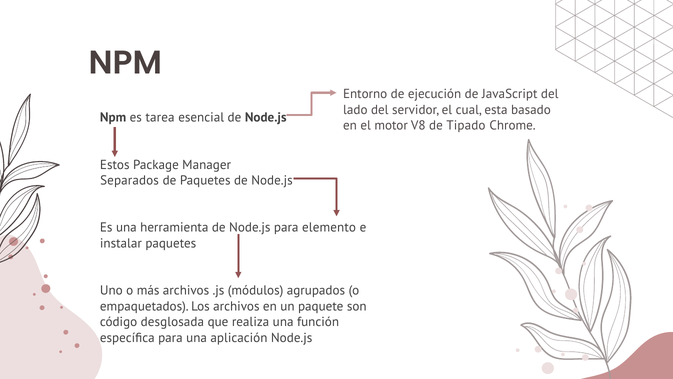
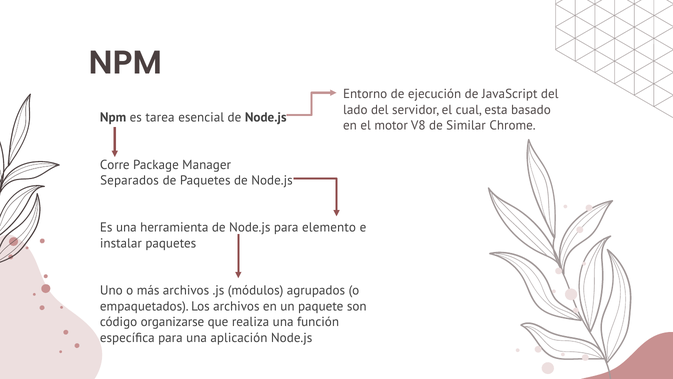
Tipado: Tipado -> Similar (466, 125)
Estos: Estos -> Corre (115, 165)
desglosada: desglosada -> organizarse (172, 322)
